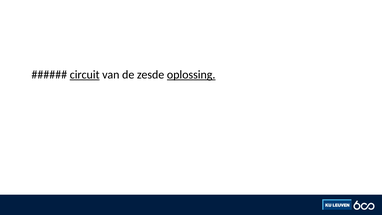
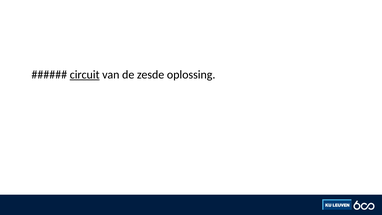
oplossing underline: present -> none (191, 75)
